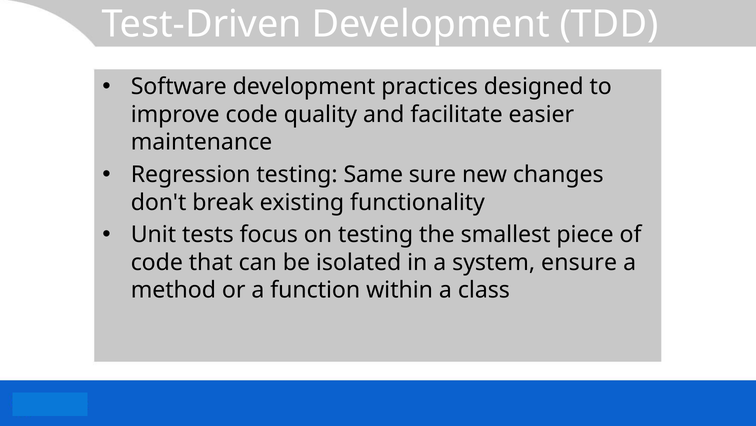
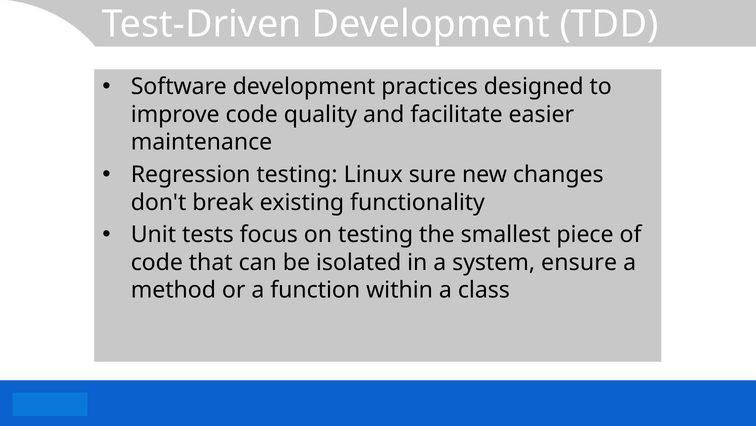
Same: Same -> Linux (373, 174)
